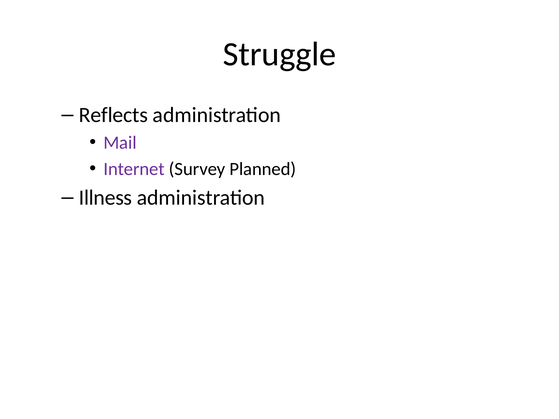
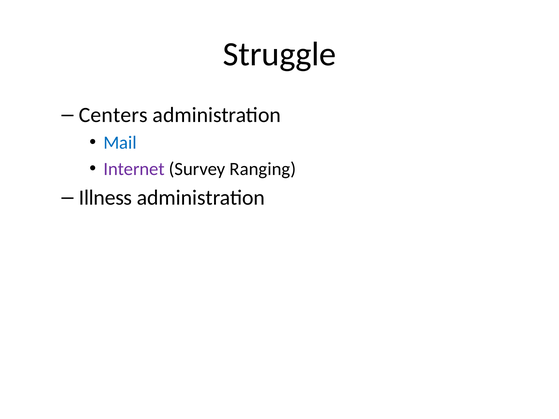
Reflects: Reflects -> Centers (113, 115)
Mail colour: purple -> blue (120, 143)
Planned: Planned -> Ranging (263, 169)
